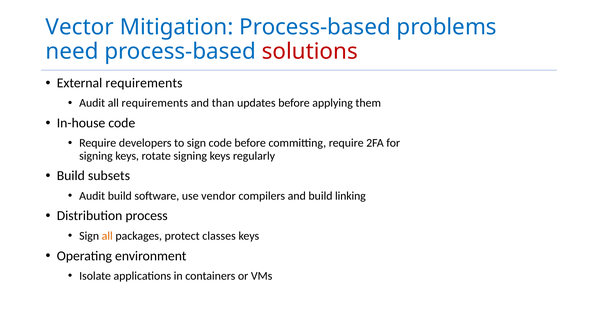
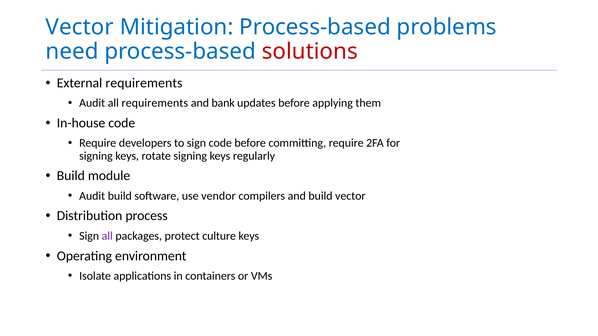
than: than -> bank (223, 103)
subsets: subsets -> module (109, 176)
build linking: linking -> vector (350, 196)
all colour: orange -> purple (107, 236)
classes: classes -> culture (219, 236)
